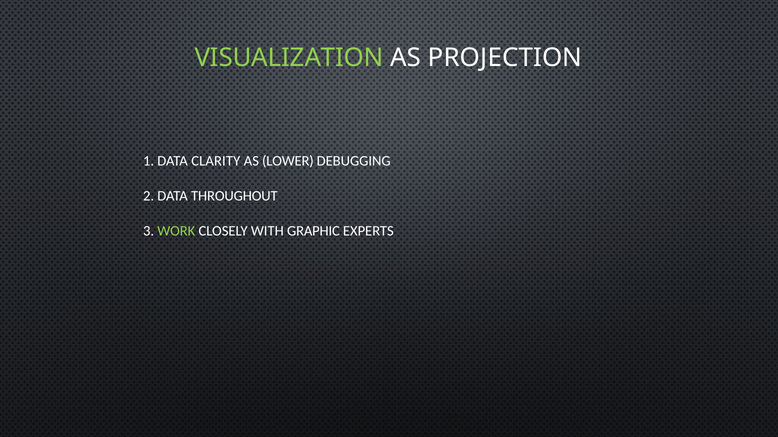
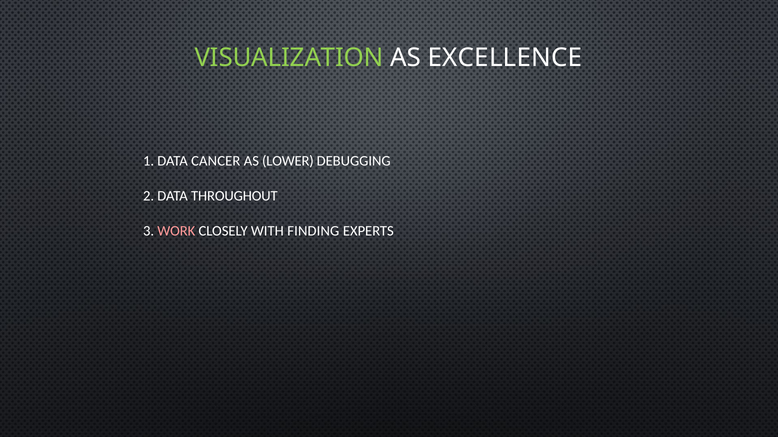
PROJECTION: PROJECTION -> EXCELLENCE (505, 58)
CLARITY: CLARITY -> CANCER (216, 161)
WORK colour: light green -> pink (176, 231)
GRAPHIC: GRAPHIC -> FINDING (313, 231)
